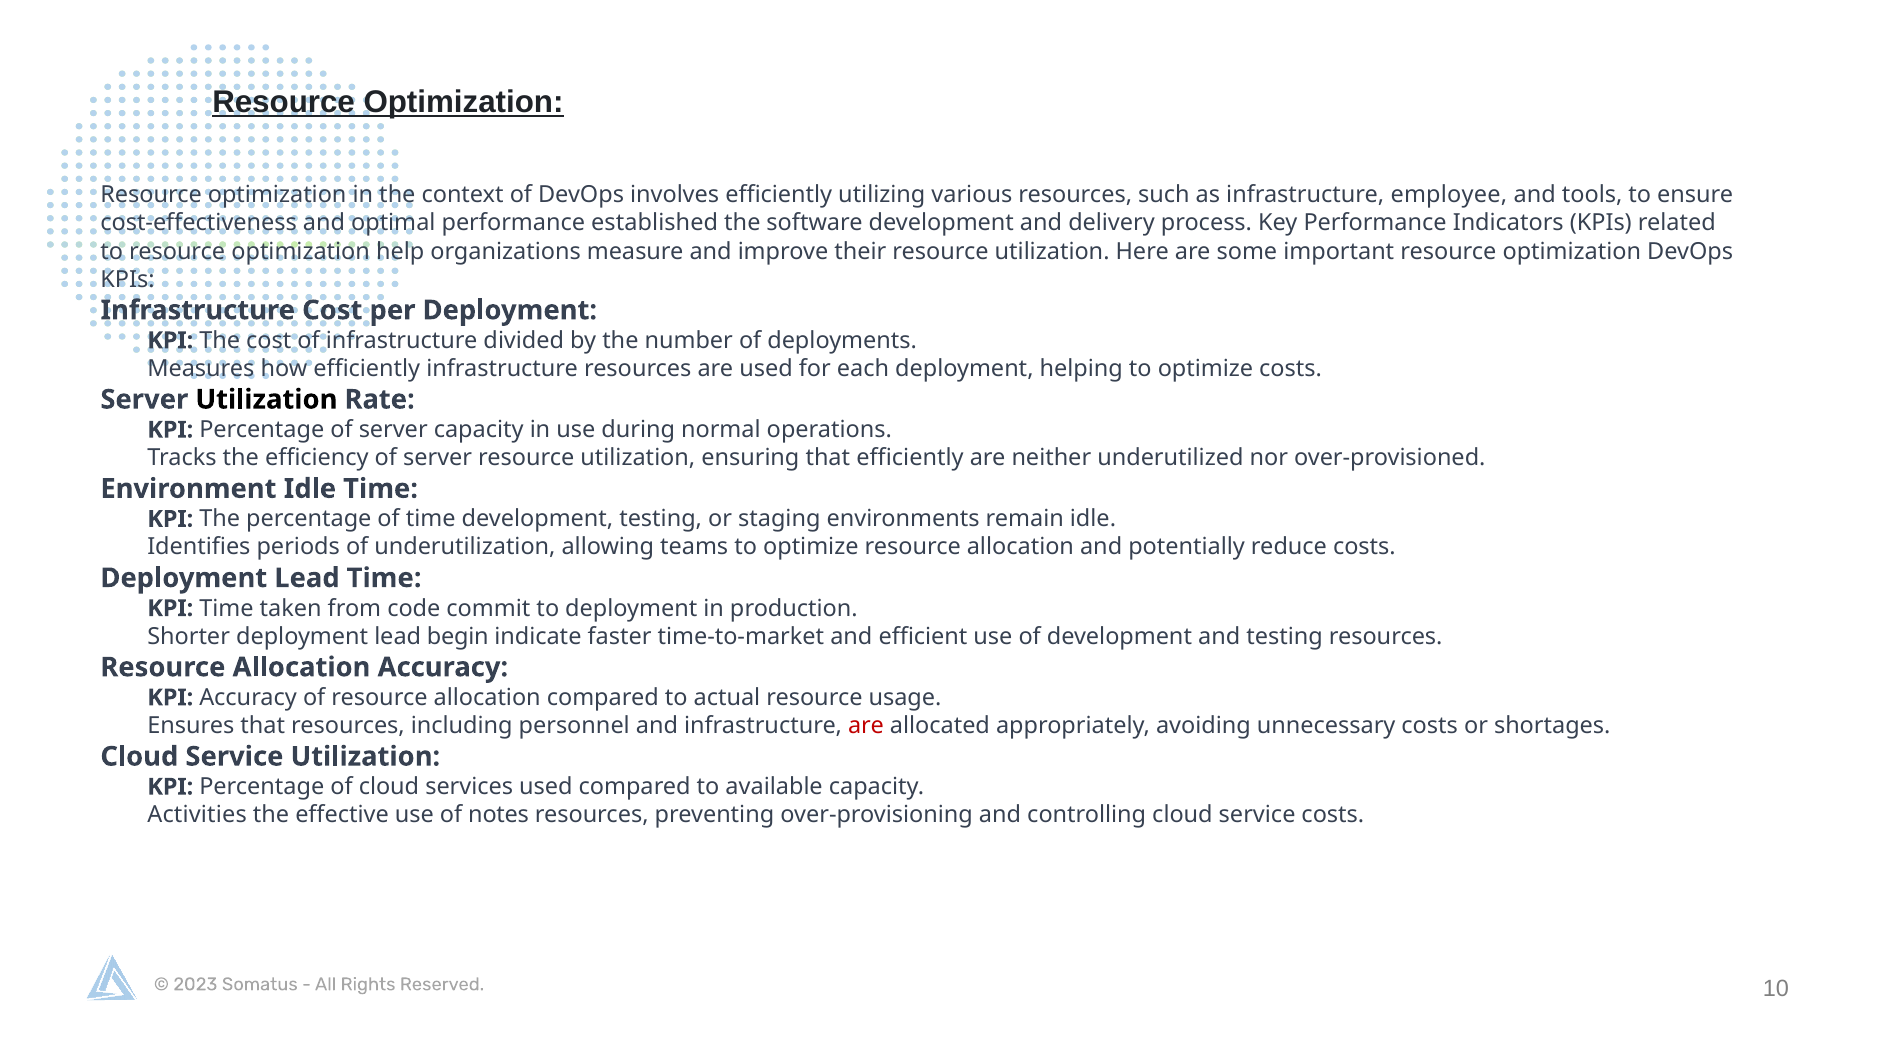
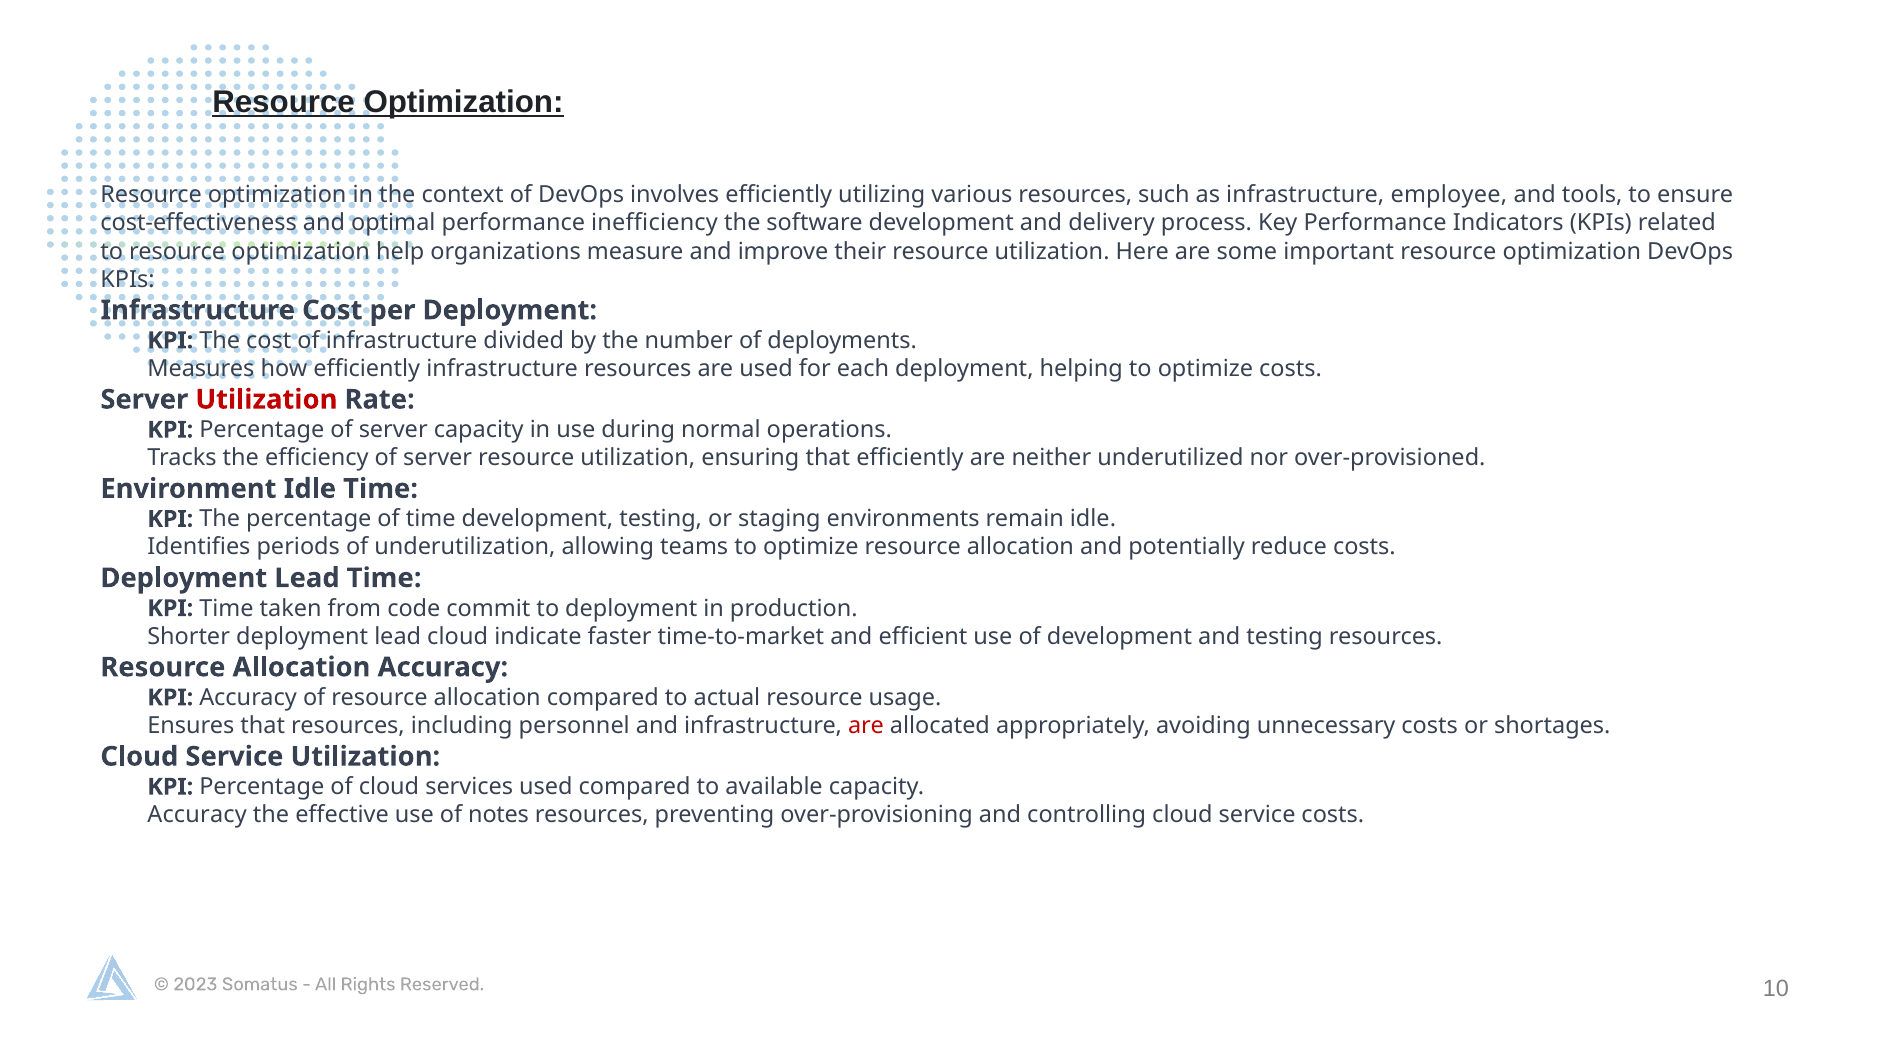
established: established -> inefficiency (655, 223)
Utilization colour: black -> red (266, 399)
lead begin: begin -> cloud (458, 636)
Activities: Activities -> Accuracy (197, 815)
